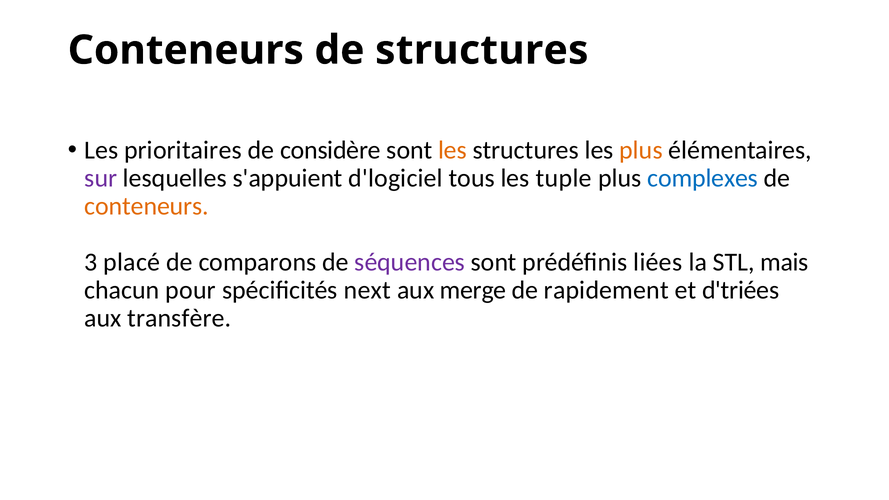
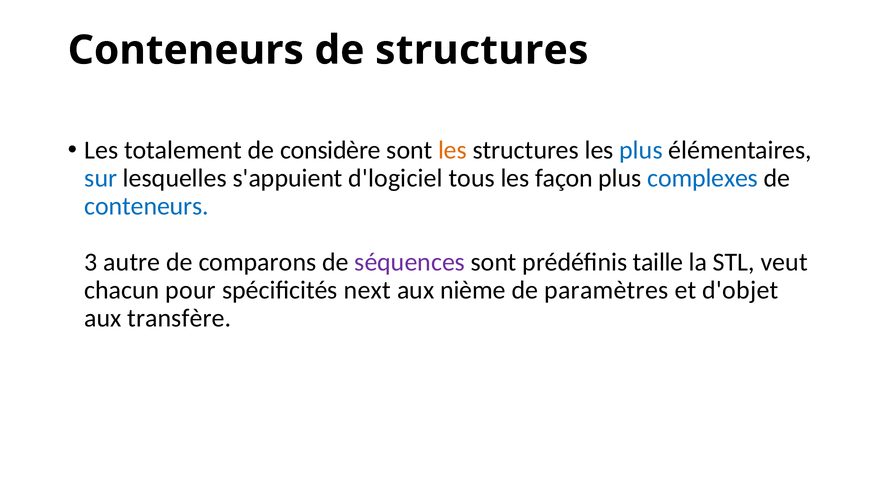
prioritaires: prioritaires -> totalement (183, 150)
plus colour: orange -> blue (641, 150)
sur colour: purple -> blue (101, 178)
tuple: tuple -> façon (564, 178)
conteneurs colour: orange -> blue (147, 206)
placé: placé -> autre (132, 262)
liées: liées -> taille (658, 262)
mais: mais -> veut (784, 262)
merge: merge -> nième (473, 290)
rapidement: rapidement -> paramètres (606, 290)
d'triées: d'triées -> d'objet (740, 290)
